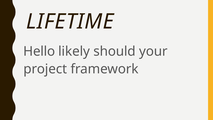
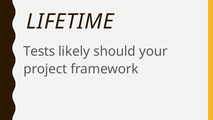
Hello: Hello -> Tests (39, 51)
